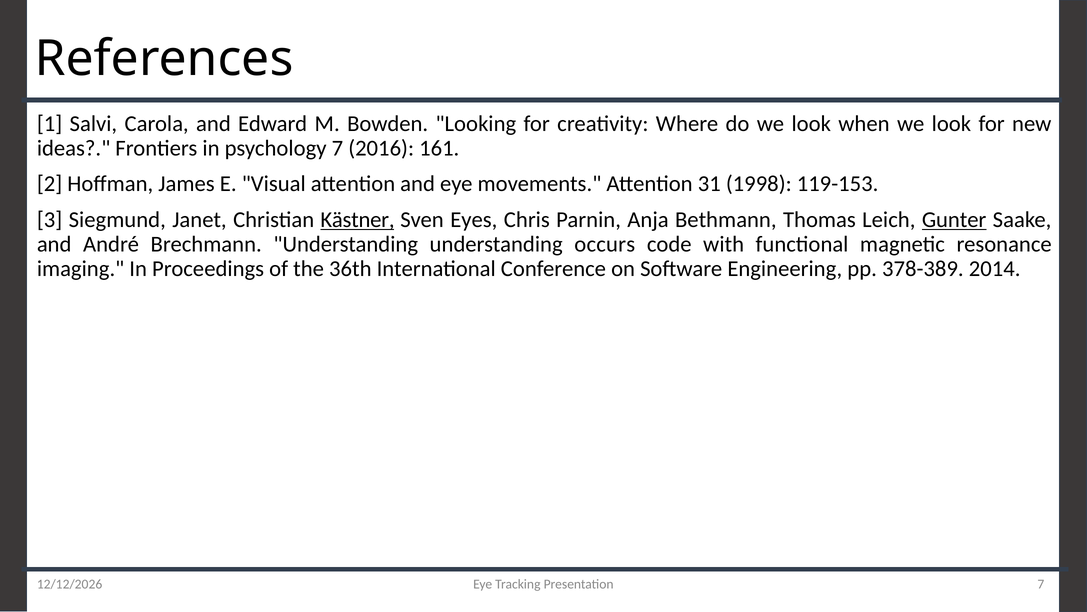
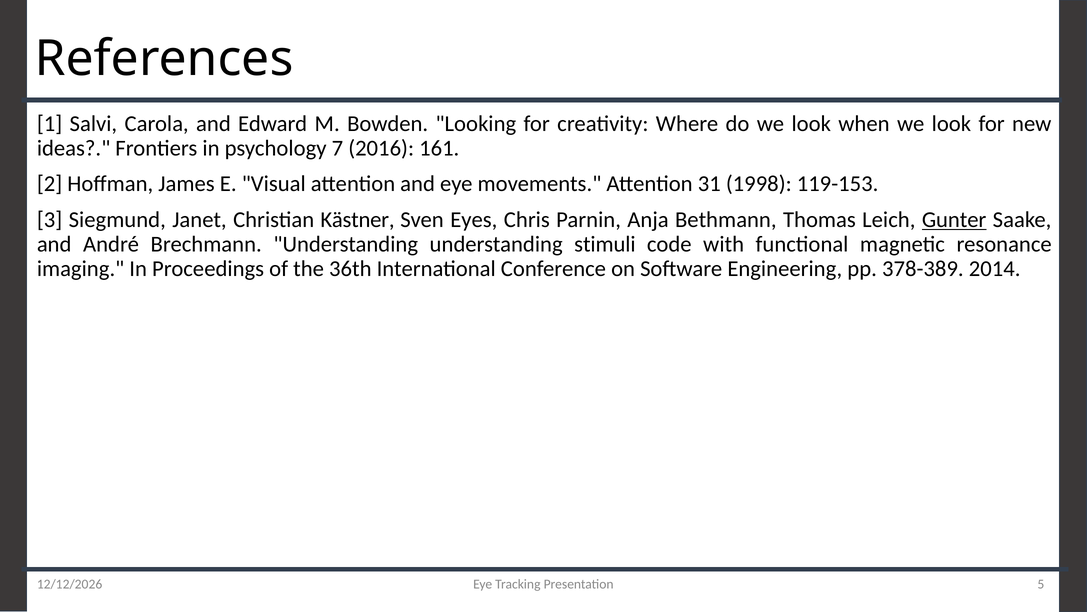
Kästner underline: present -> none (357, 220)
occurs: occurs -> stimuli (605, 244)
Presentation 7: 7 -> 5 (1041, 584)
